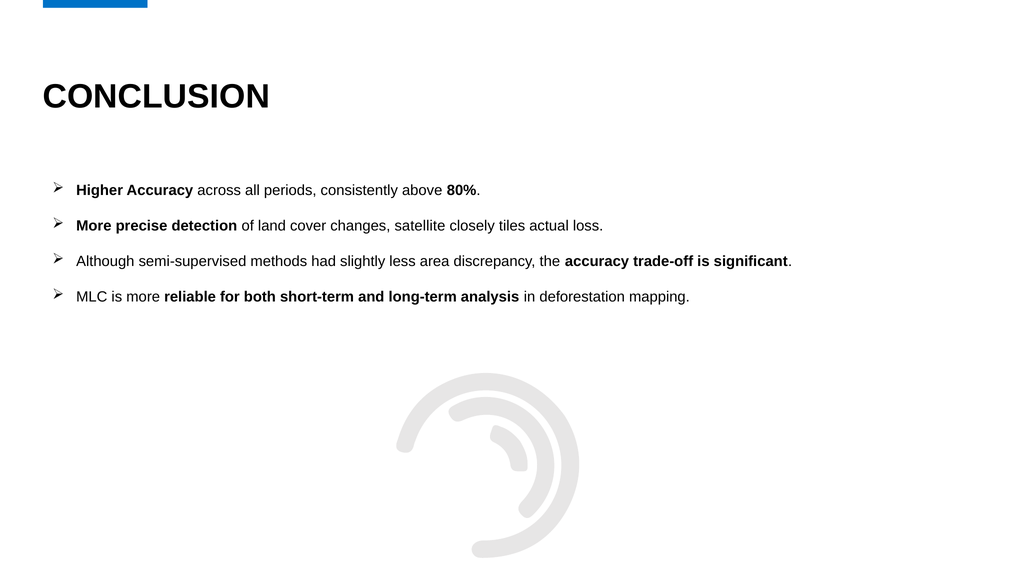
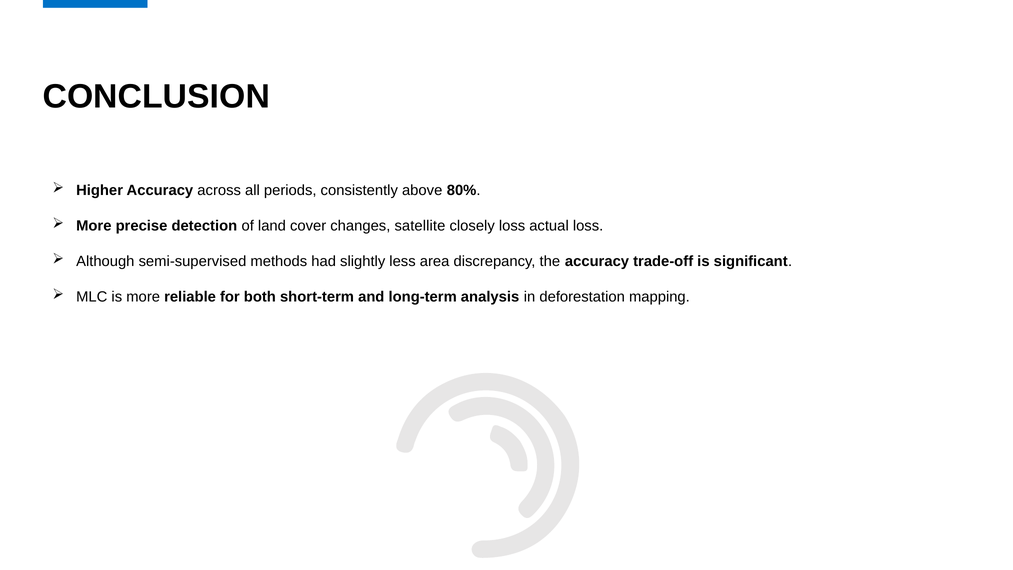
closely tiles: tiles -> loss (512, 226)
